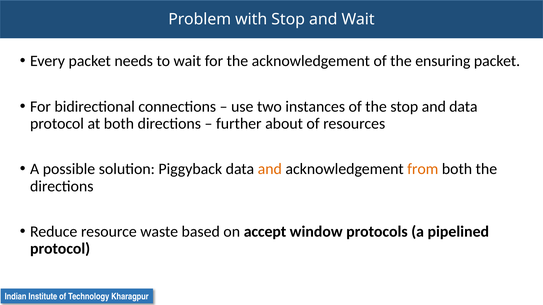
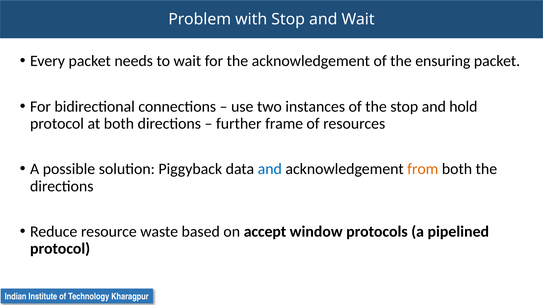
and data: data -> hold (463, 107)
about: about -> frame (284, 124)
and colour: orange -> blue (270, 169)
